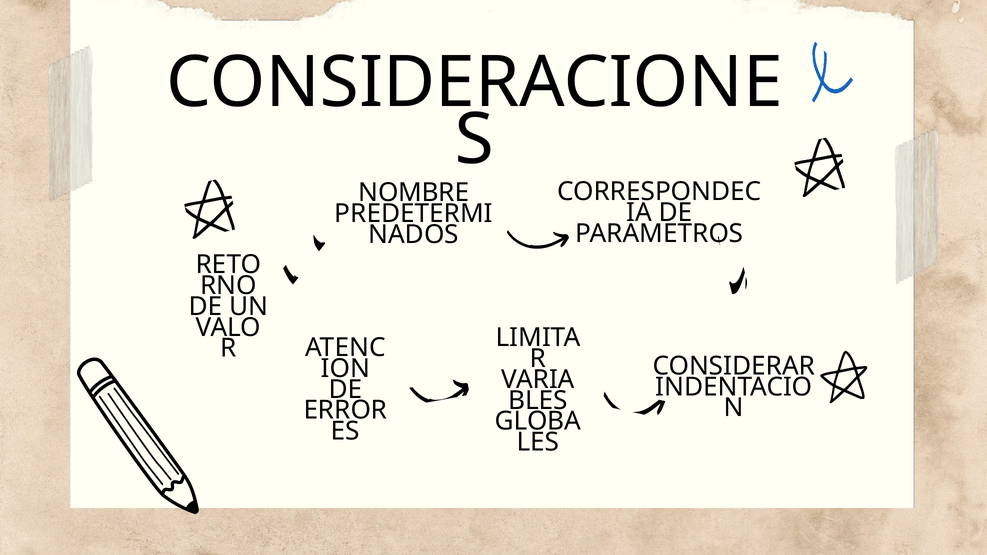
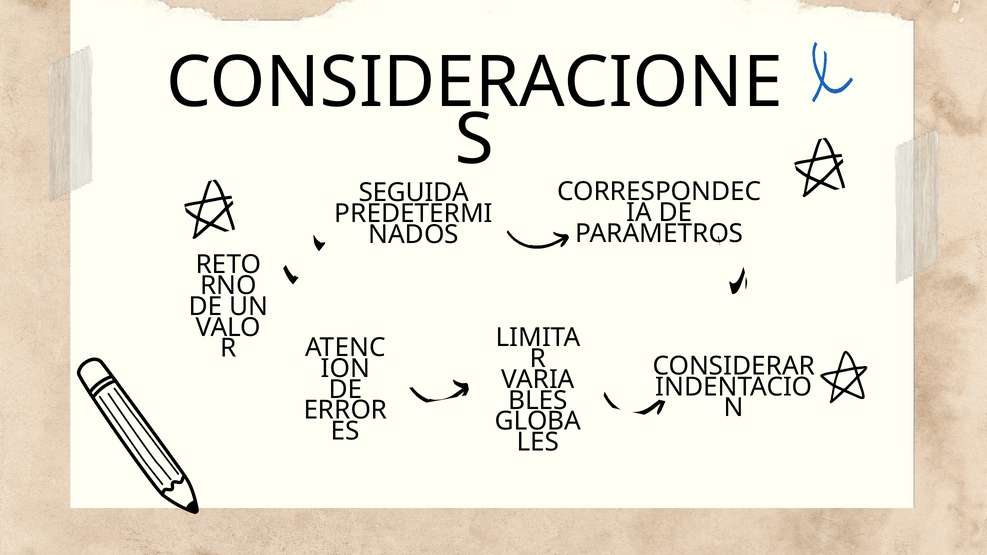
NOMBRE: NOMBRE -> SEGUIDA (414, 193)
